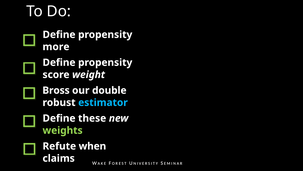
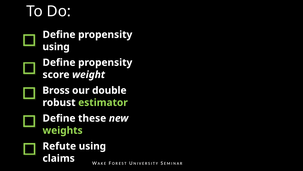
more: more -> using (56, 47)
estimator colour: light blue -> light green (103, 102)
Refute when: when -> using (92, 146)
